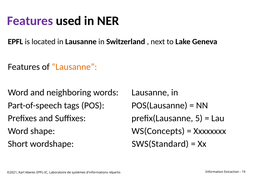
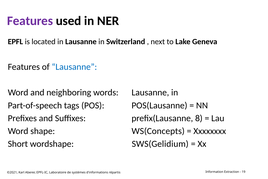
Lausanne colour: orange -> blue (74, 67)
5: 5 -> 8 (199, 118)
SWS(Standard: SWS(Standard -> SWS(Gelidium (160, 144)
